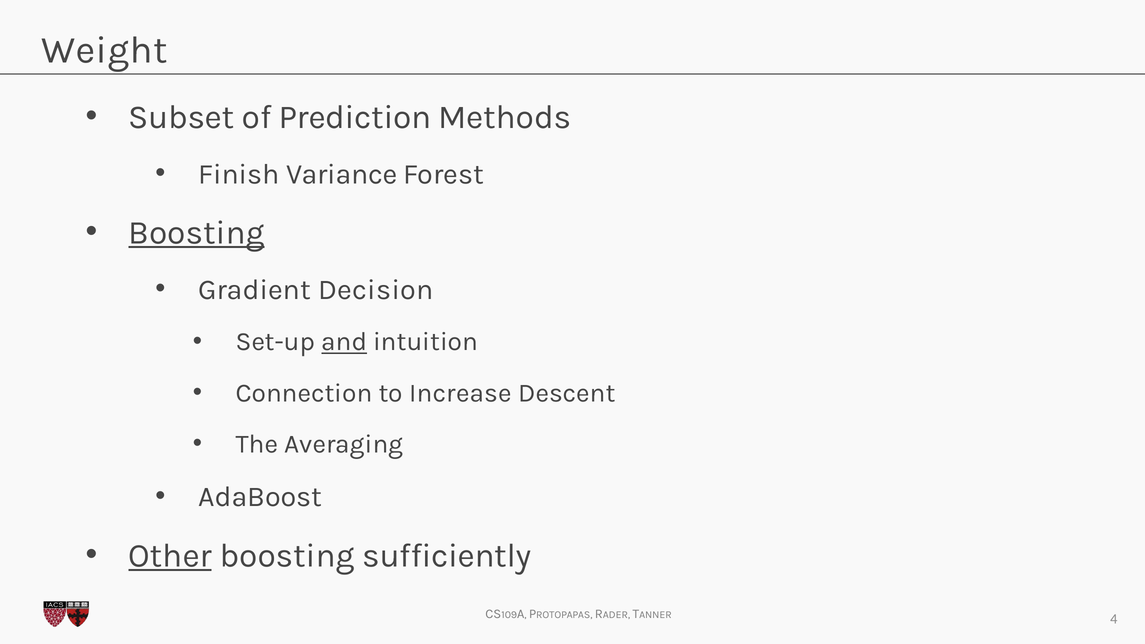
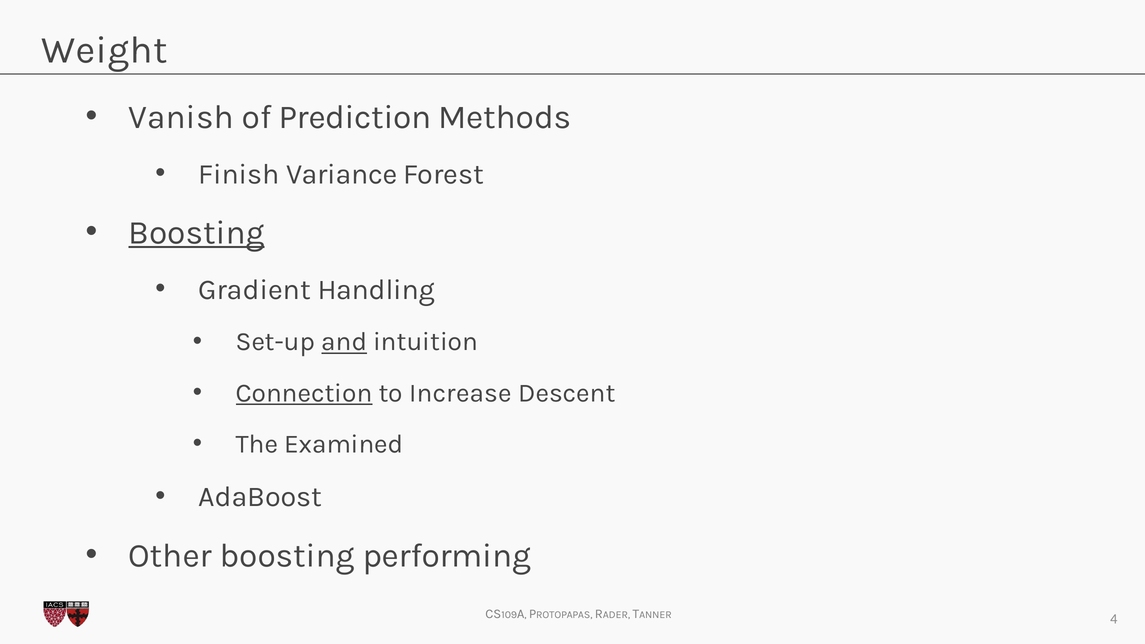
Subset: Subset -> Vanish (181, 117)
Decision: Decision -> Handling (376, 290)
Connection underline: none -> present (304, 393)
Averaging: Averaging -> Examined (344, 444)
Other underline: present -> none (170, 556)
sufficiently: sufficiently -> performing (447, 556)
